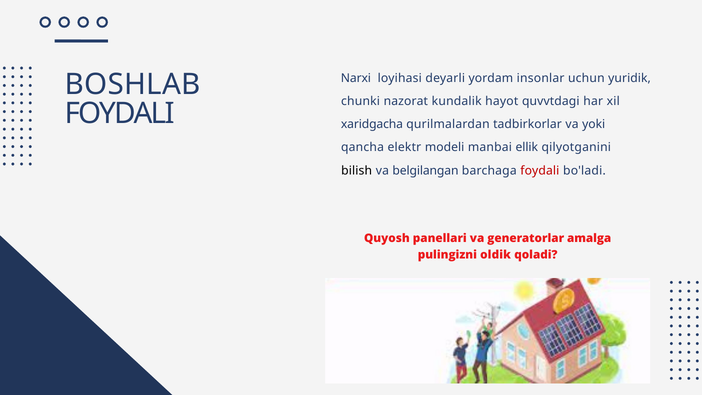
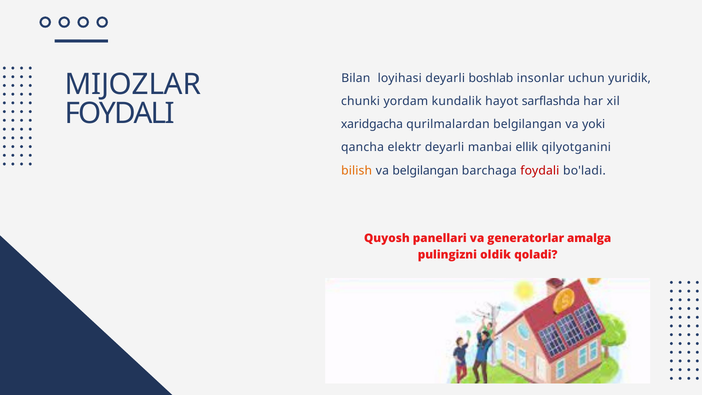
Narxi: Narxi -> Bilan (356, 78)
yordam: yordam -> boshlab (491, 78)
BOSHLAB: BOSHLAB -> MIJOZLAR (133, 85)
nazorat: nazorat -> yordam (406, 101)
quvvtdagi: quvvtdagi -> sarflashda (551, 101)
qurilmalardan tadbirkorlar: tadbirkorlar -> belgilangan (527, 124)
elektr modeli: modeli -> deyarli (445, 147)
bilish colour: black -> orange (357, 170)
